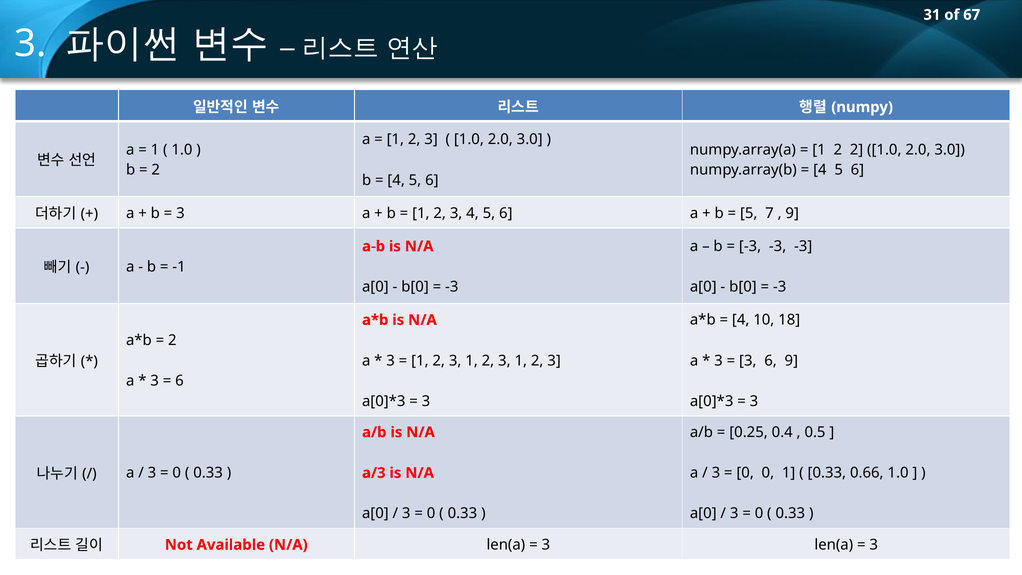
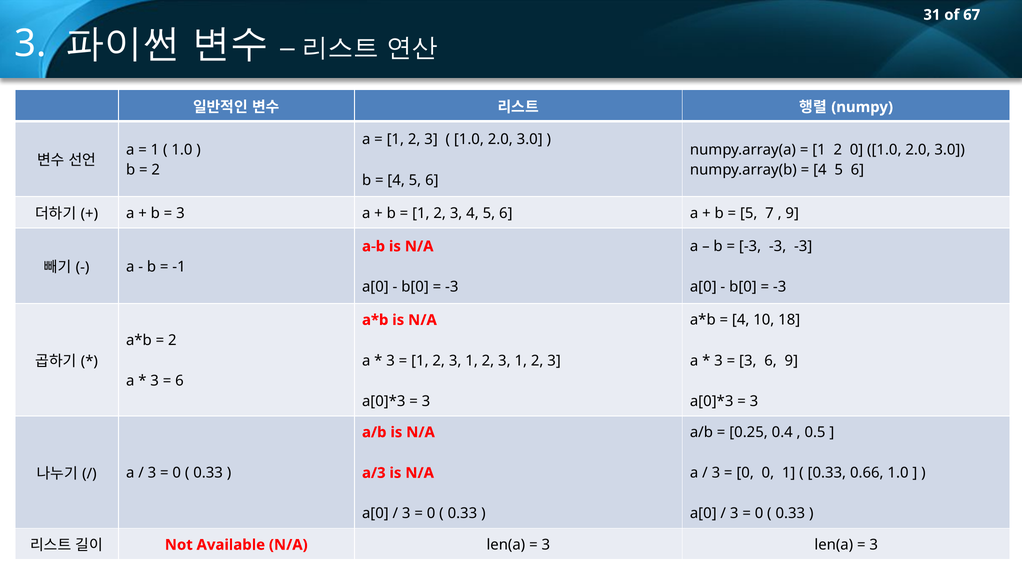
2 2: 2 -> 0 (857, 150)
